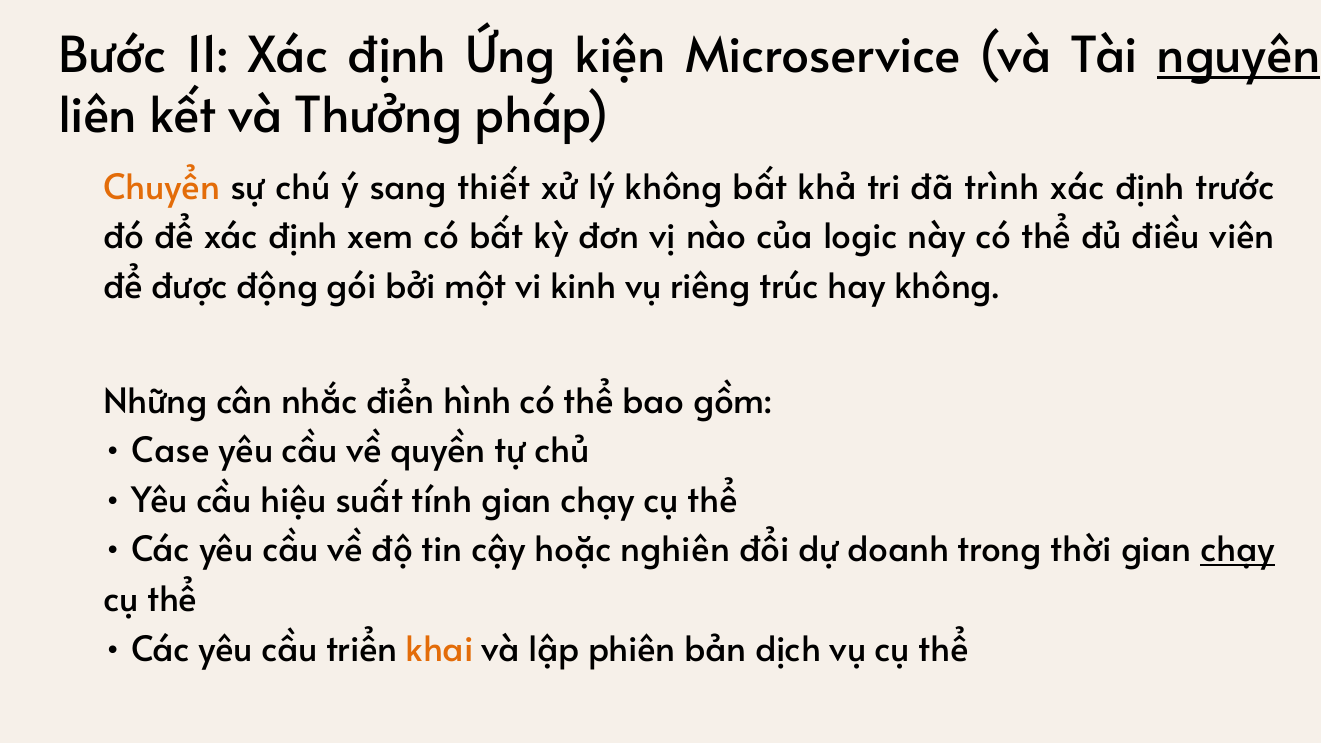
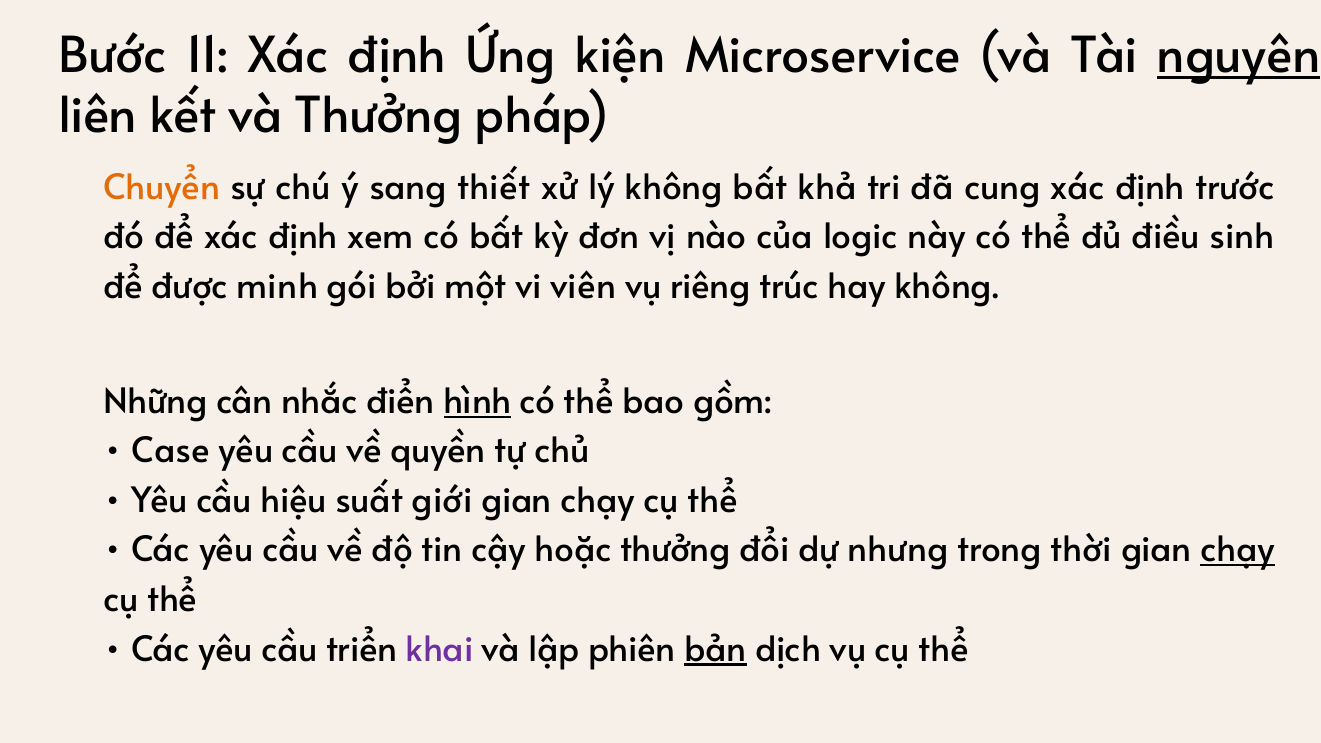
trình: trình -> cung (1002, 188)
viên: viên -> sinh (1242, 237)
động: động -> minh (277, 287)
kinh: kinh -> viên (583, 287)
hình underline: none -> present (477, 402)
tính: tính -> giới (442, 501)
hoặc nghiên: nghiên -> thưởng (675, 550)
doanh: doanh -> nhưng (898, 550)
khai colour: orange -> purple (440, 650)
bản underline: none -> present (715, 650)
